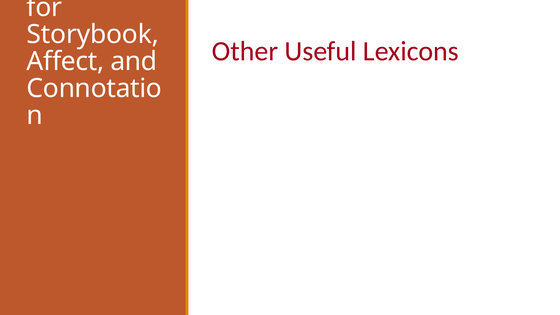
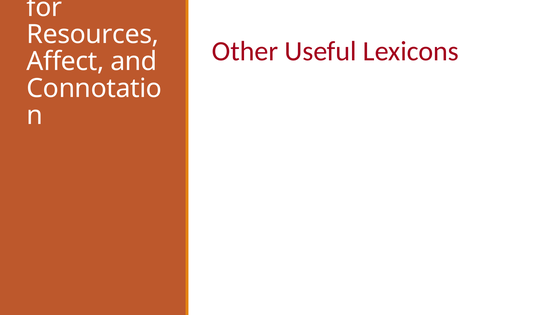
Storybook: Storybook -> Resources (93, 34)
